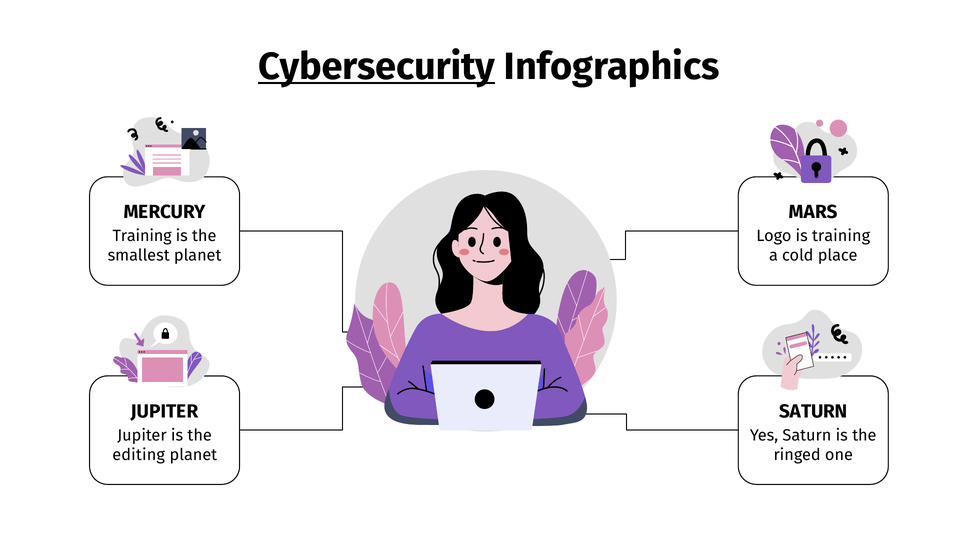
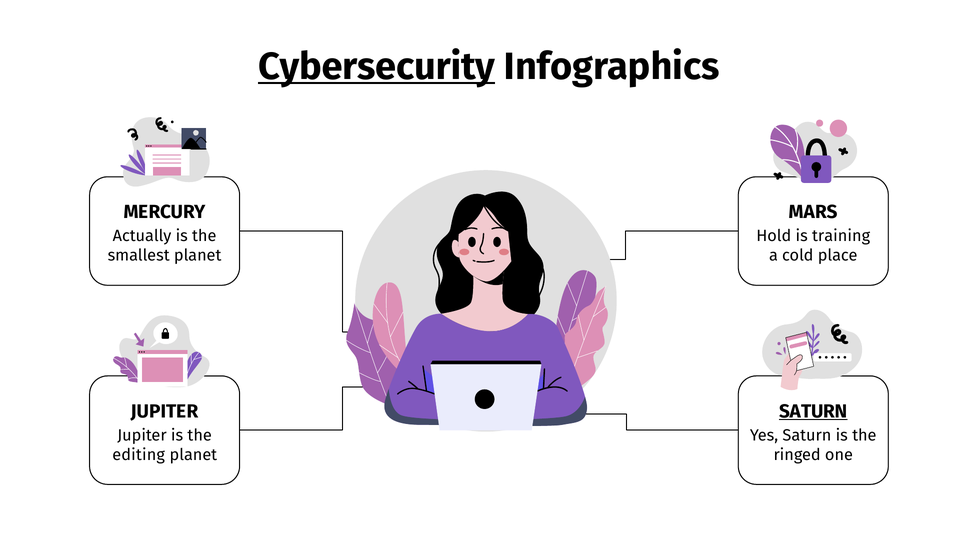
Training: Training -> Actually (142, 236)
Logo: Logo -> Hold (774, 236)
SATURN underline: none -> present (813, 412)
